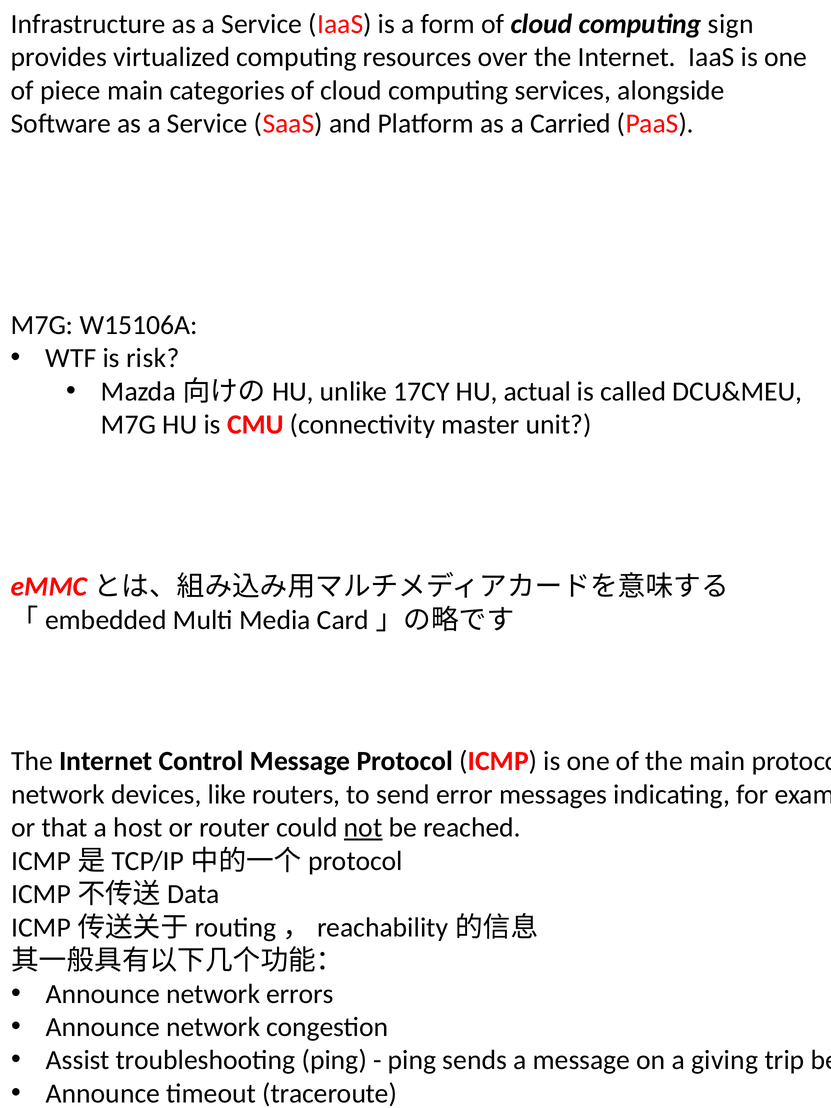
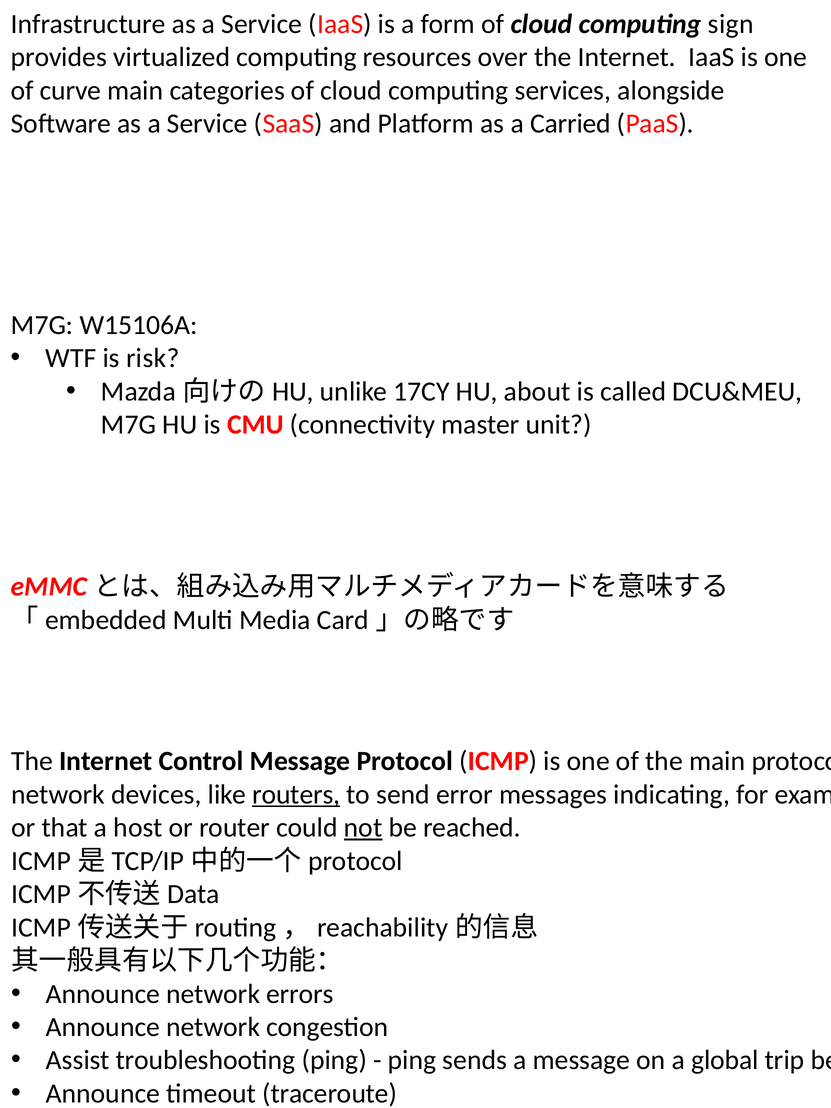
piece: piece -> curve (70, 90)
actual: actual -> about (537, 391)
routers underline: none -> present (296, 794)
giving: giving -> global (725, 1060)
